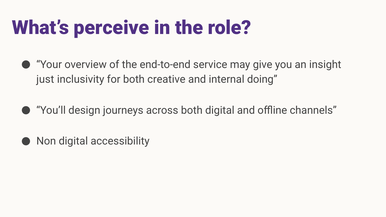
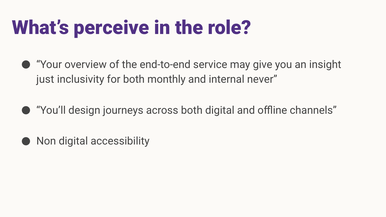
creative: creative -> monthly (166, 79)
doing: doing -> never (262, 79)
